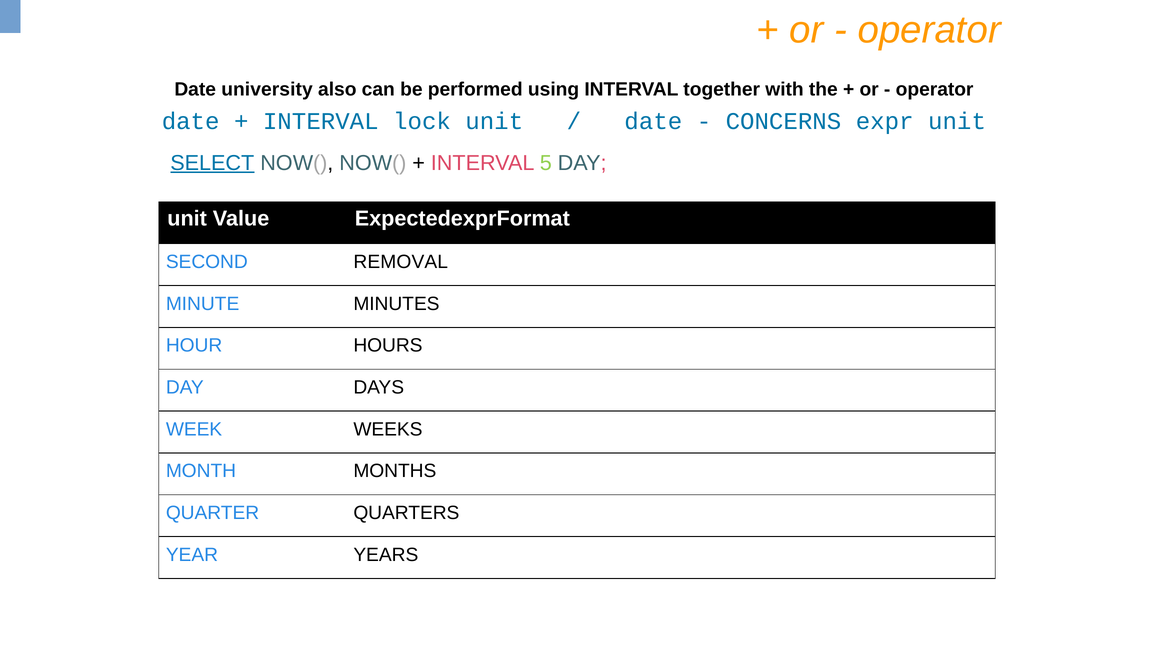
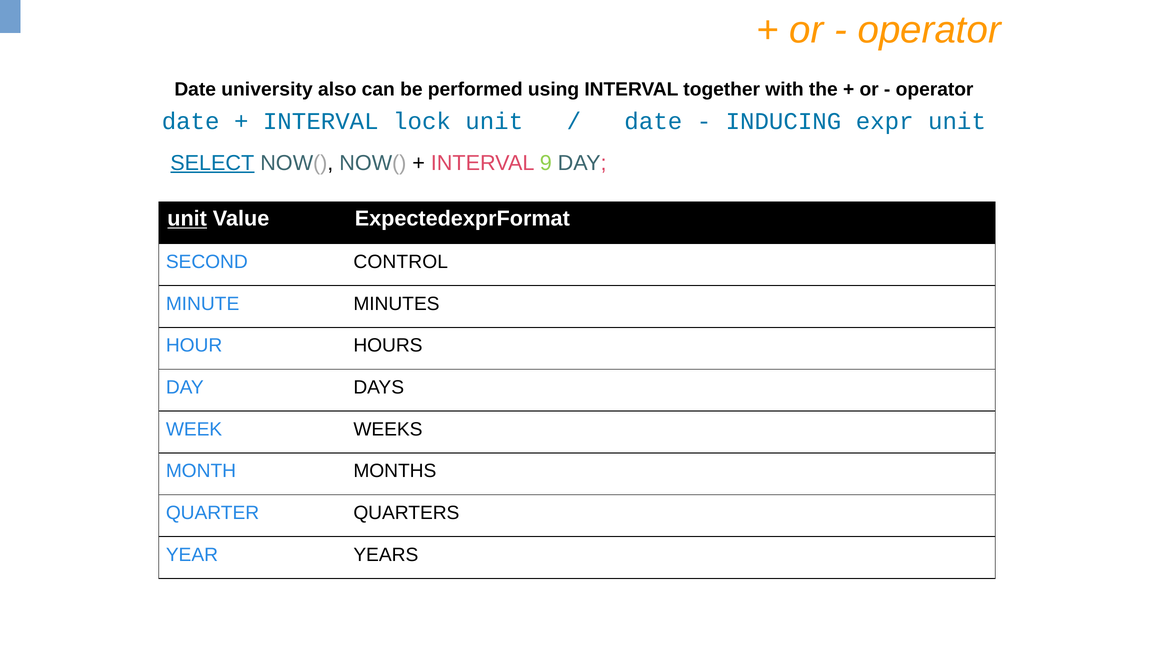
CONCERNS: CONCERNS -> INDUCING (783, 122)
5: 5 -> 9 (546, 163)
unit underline: none -> present (187, 219)
REMOVAL: REMOVAL -> CONTROL (401, 262)
